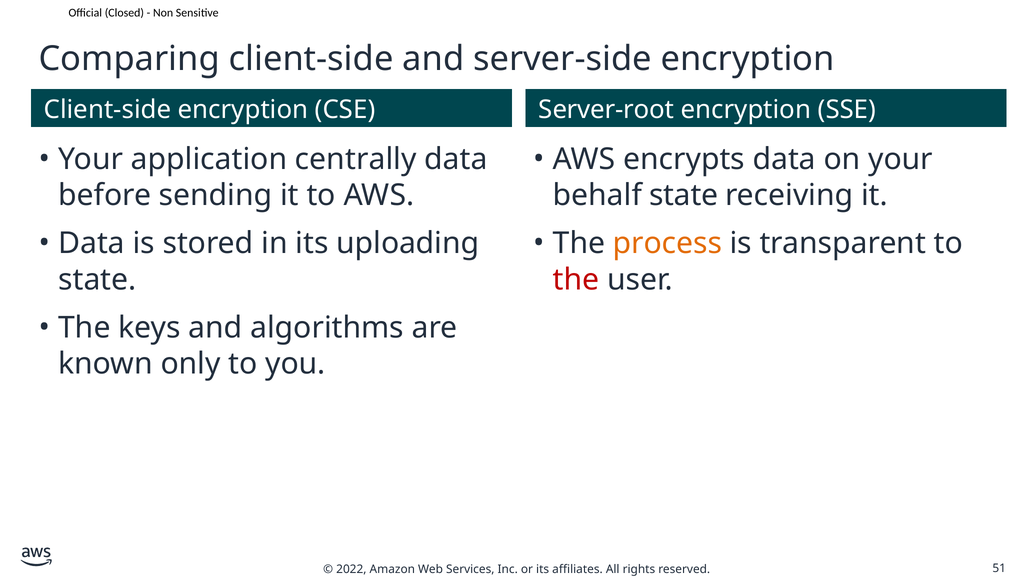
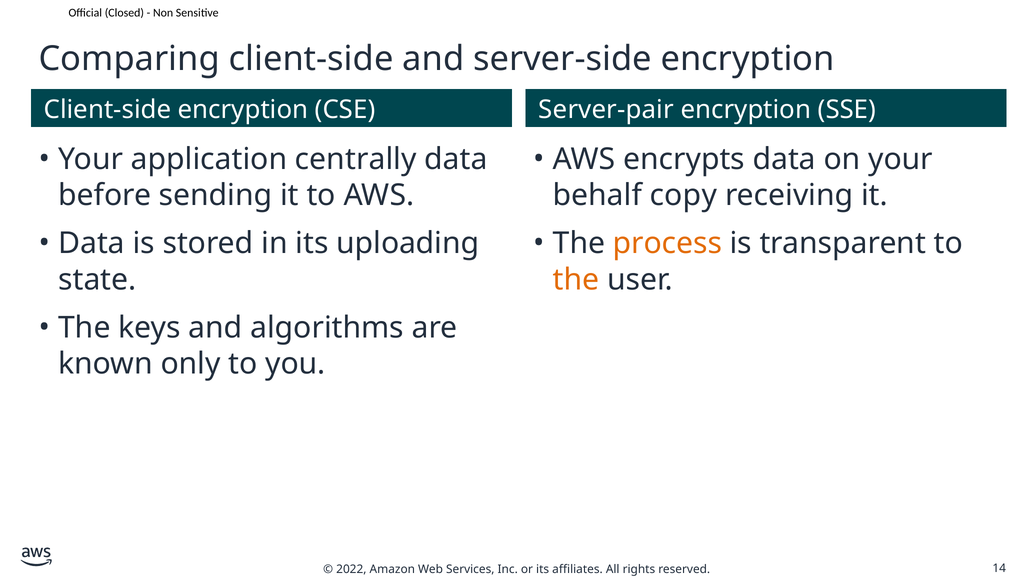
Server-root: Server-root -> Server-pair (606, 110)
behalf state: state -> copy (683, 195)
the colour: red -> orange (576, 280)
51: 51 -> 14 (999, 568)
